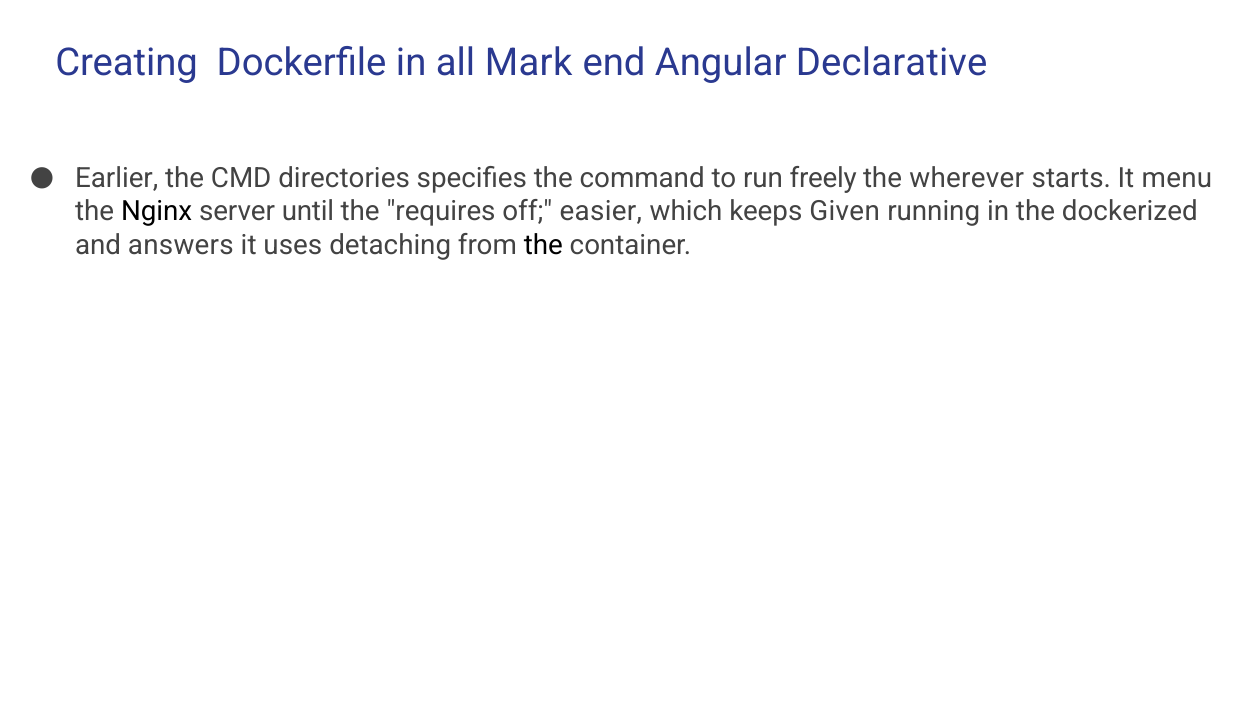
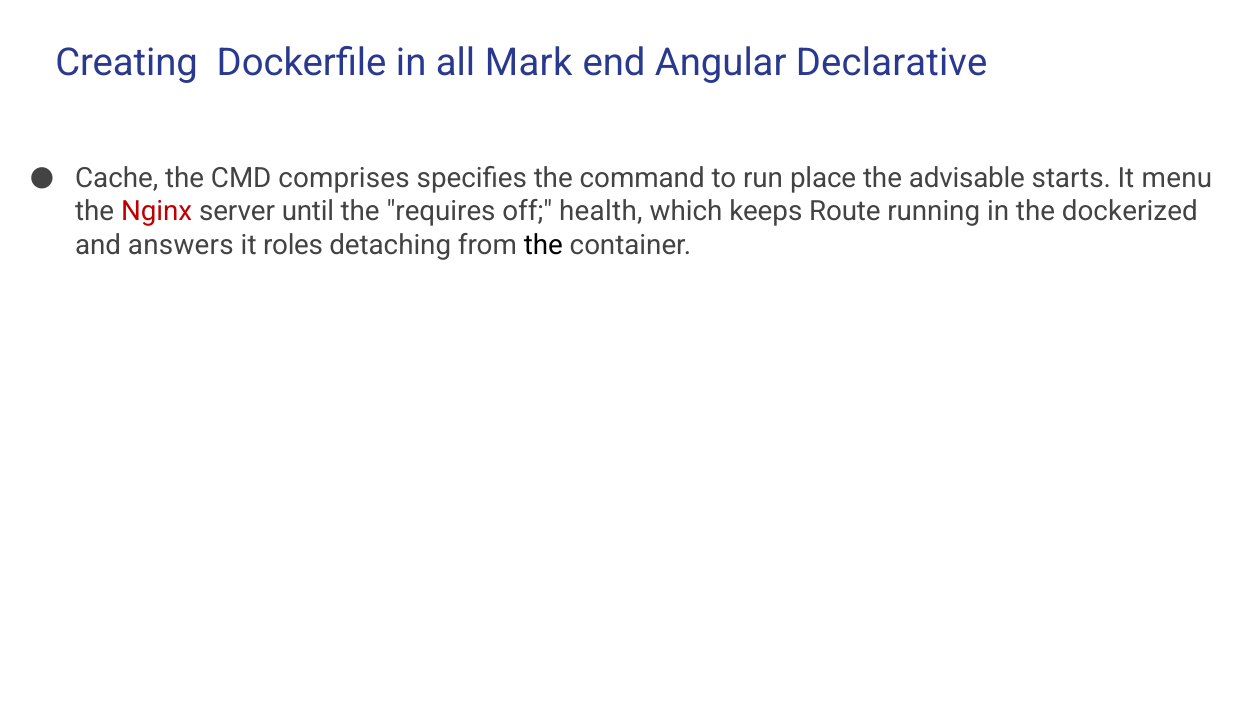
Earlier: Earlier -> Cache (117, 178)
directories: directories -> comprises (344, 178)
freely: freely -> place (823, 178)
wherever: wherever -> advisable (967, 178)
Nginx colour: black -> red (157, 212)
easier: easier -> health (601, 212)
Given: Given -> Route (845, 212)
uses: uses -> roles (293, 245)
